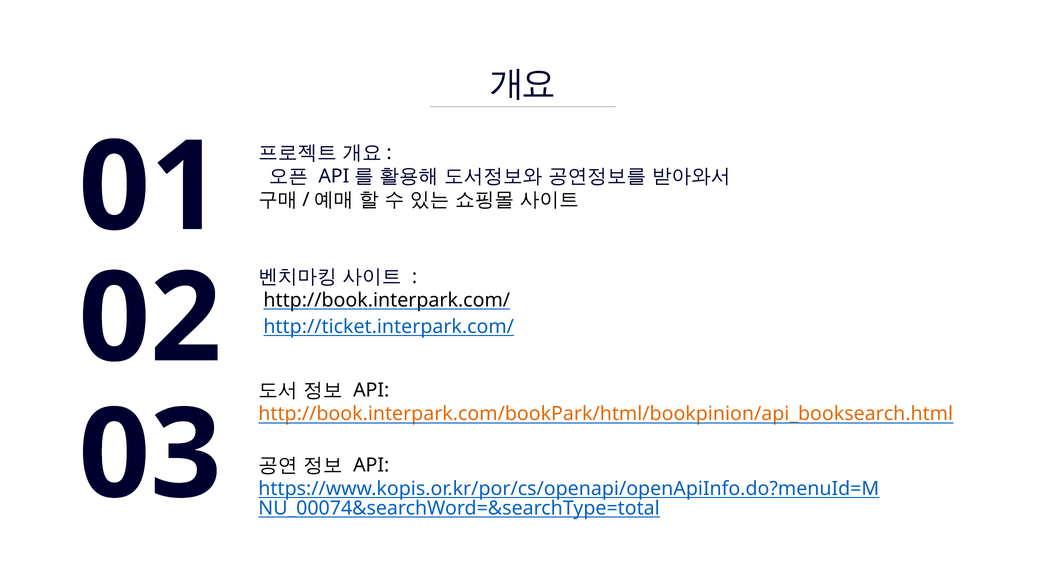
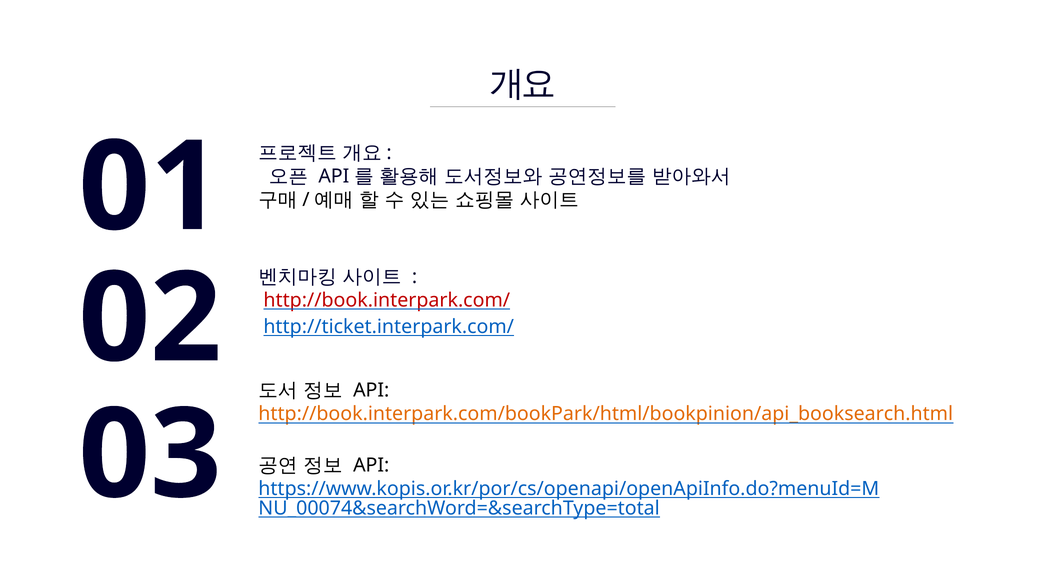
http://book.interpark.com/ colour: black -> red (387, 300)
